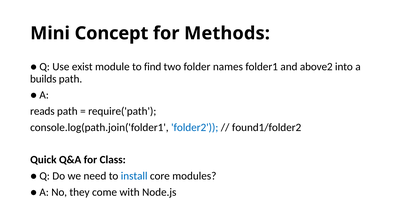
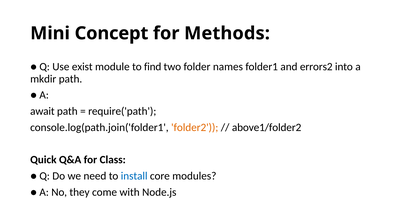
above2: above2 -> errors2 (316, 67)
builds: builds -> mkdir (43, 79)
reads: reads -> await (42, 111)
folder2 colour: blue -> orange (195, 127)
found1/folder2: found1/folder2 -> above1/folder2 (267, 127)
